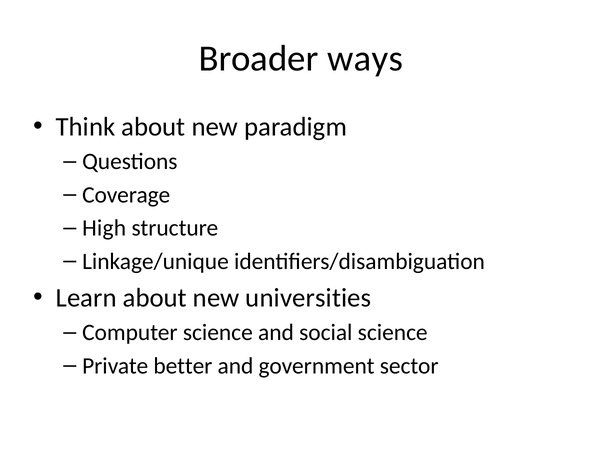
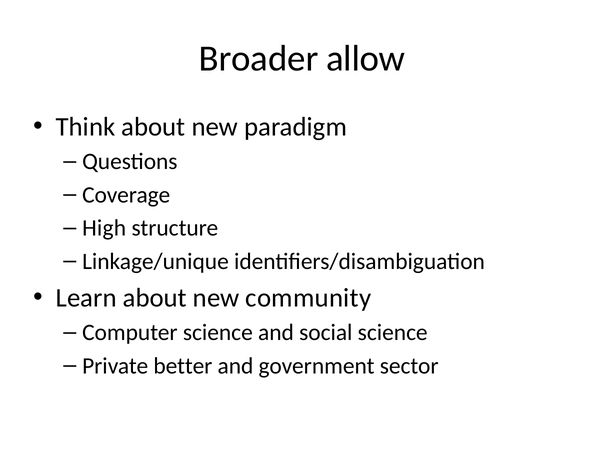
ways: ways -> allow (366, 58)
universities: universities -> community (308, 297)
